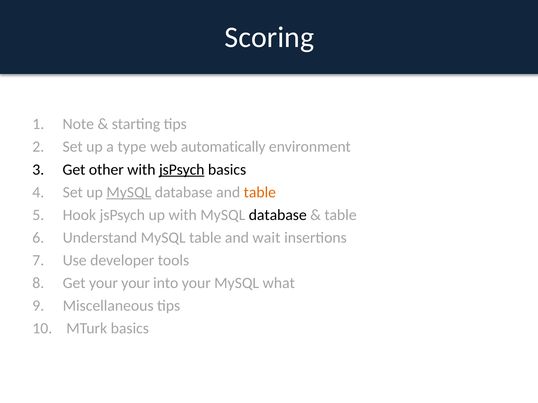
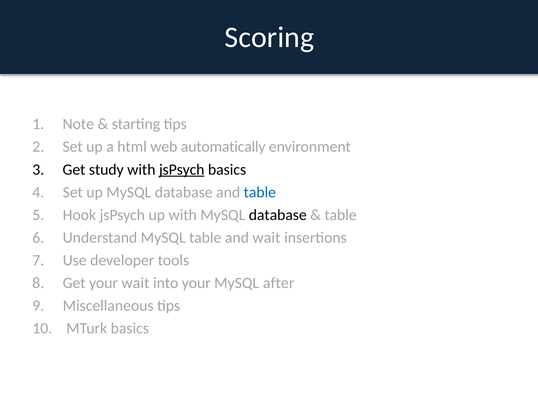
type: type -> html (132, 147)
other: other -> study (106, 170)
MySQL underline: present -> none (129, 192)
table colour: orange -> blue (260, 192)
your your: your -> wait (135, 283)
what: what -> after (279, 283)
